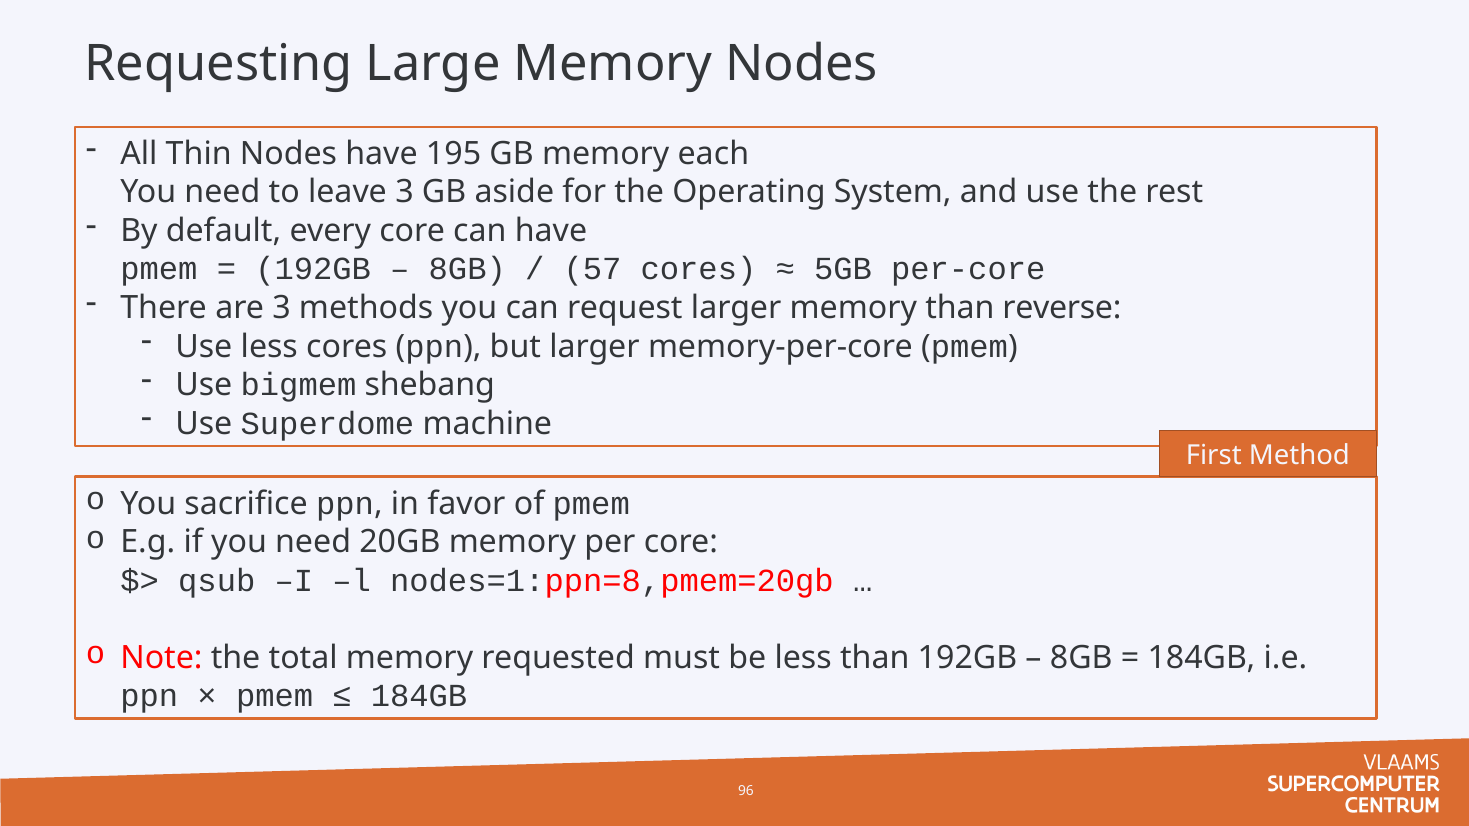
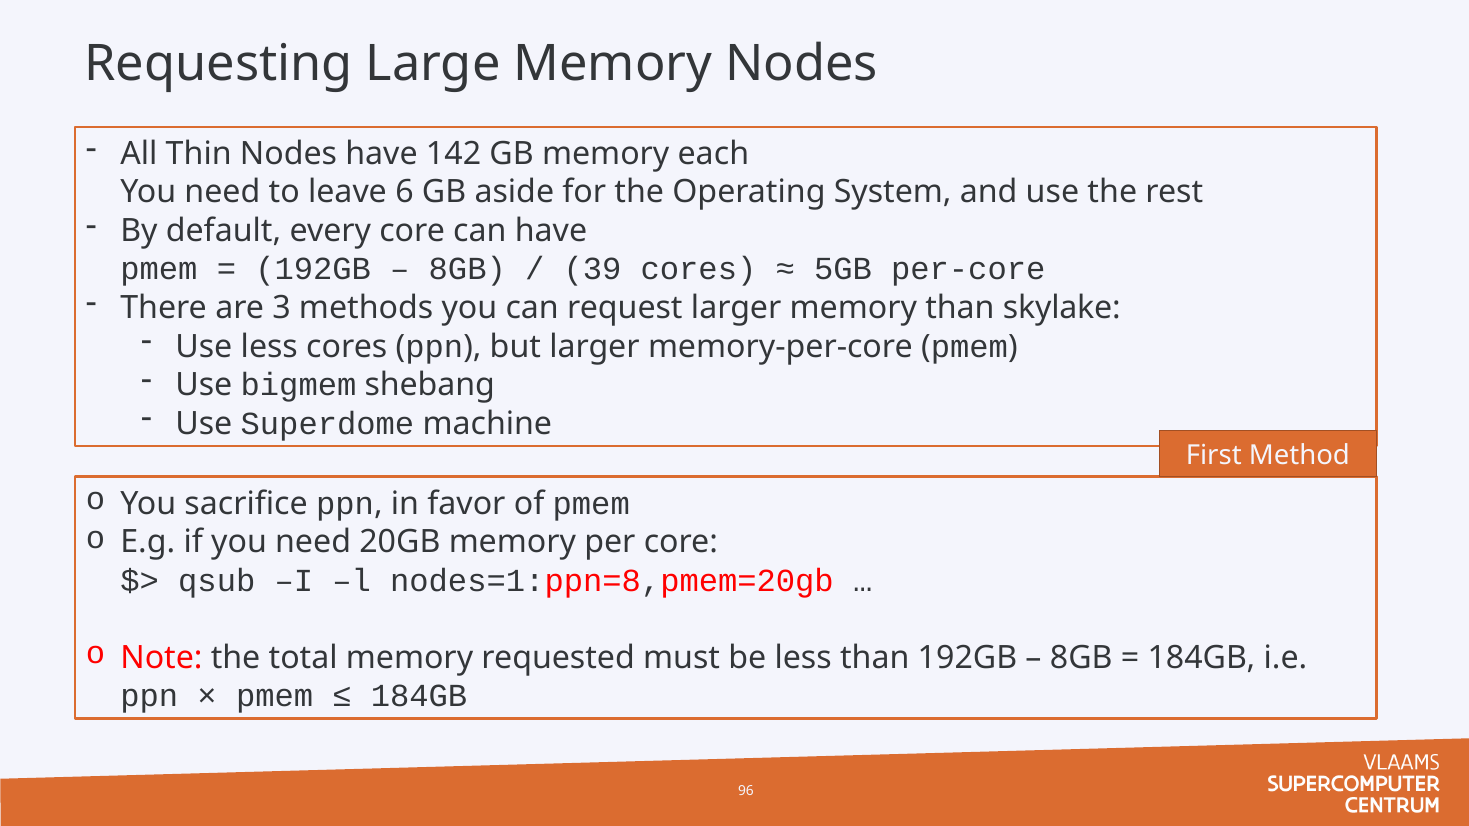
195: 195 -> 142 (454, 154)
leave 3: 3 -> 6 (404, 192)
57: 57 -> 39 (593, 269)
reverse: reverse -> skylake (1062, 308)
